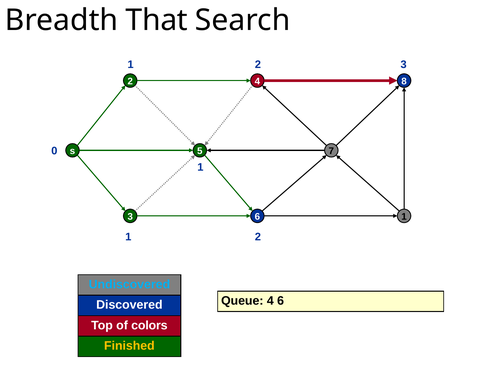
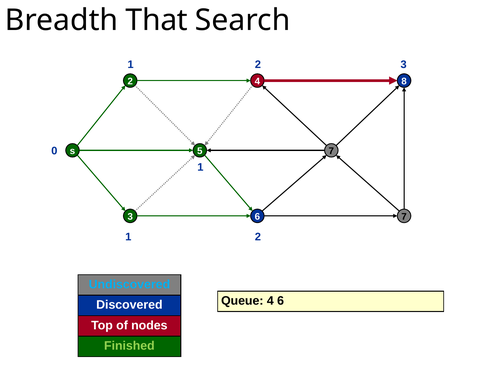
6 1: 1 -> 7 (404, 217)
colors: colors -> nodes (149, 326)
Finished colour: yellow -> light green (129, 347)
